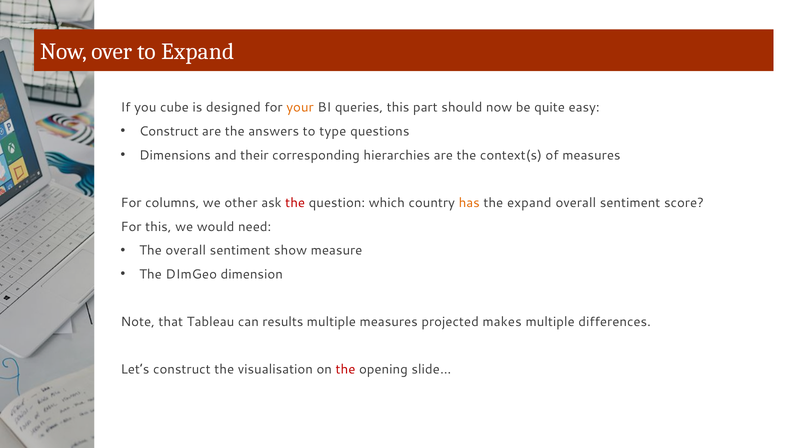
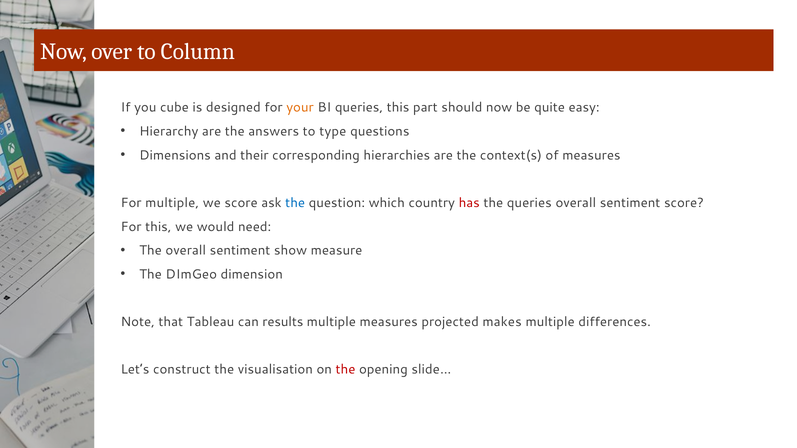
to Expand: Expand -> Column (198, 52)
Construct: Construct -> Hierarchy (169, 131)
For columns: columns -> multiple (172, 203)
we other: other -> score (241, 203)
the colour: red -> blue (295, 203)
has colour: orange -> red (469, 203)
the expand: expand -> queries (529, 203)
